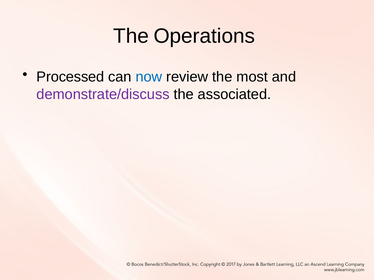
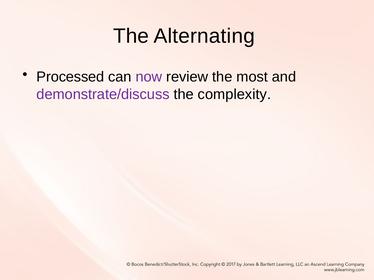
Operations: Operations -> Alternating (204, 36)
now colour: blue -> purple (149, 77)
associated: associated -> complexity (234, 95)
